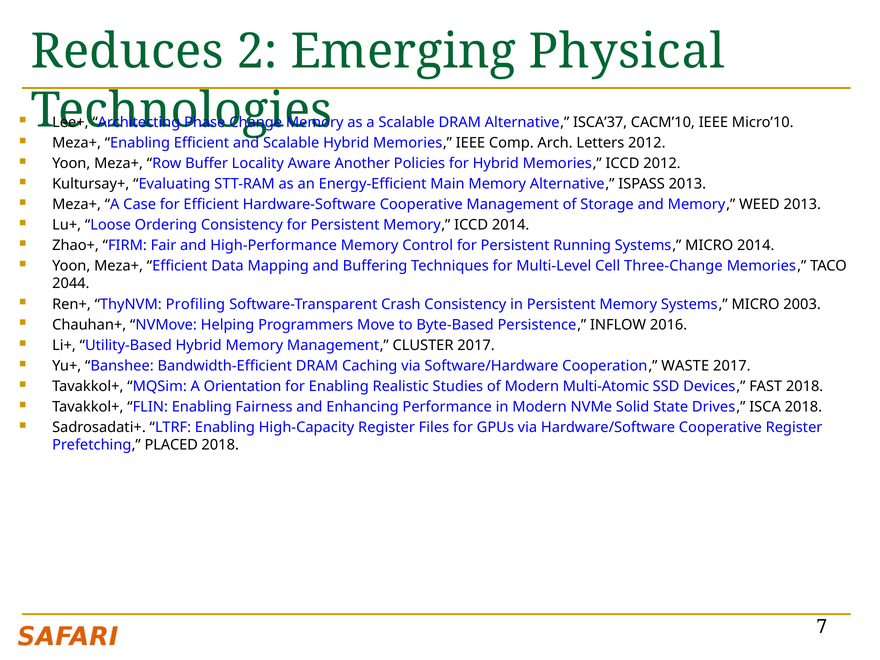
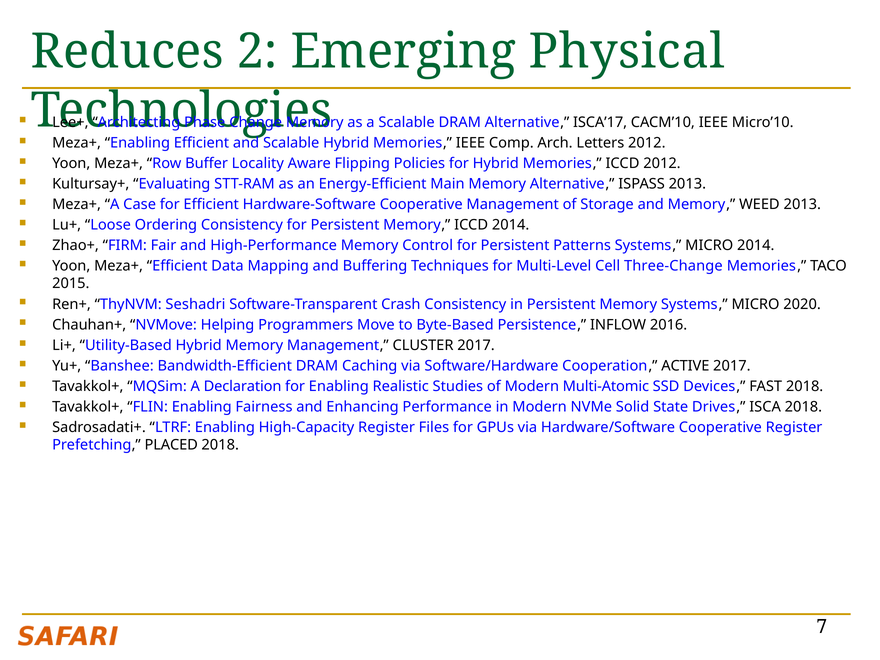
ISCA’37: ISCA’37 -> ISCA’17 (600, 122)
Another: Another -> Flipping (362, 163)
Running: Running -> Patterns (582, 246)
2044: 2044 -> 2015 (71, 284)
Profiling: Profiling -> Seshadri (195, 304)
2003: 2003 -> 2020 (802, 304)
WASTE: WASTE -> ACTIVE (685, 366)
Orientation: Orientation -> Declaration (243, 386)
